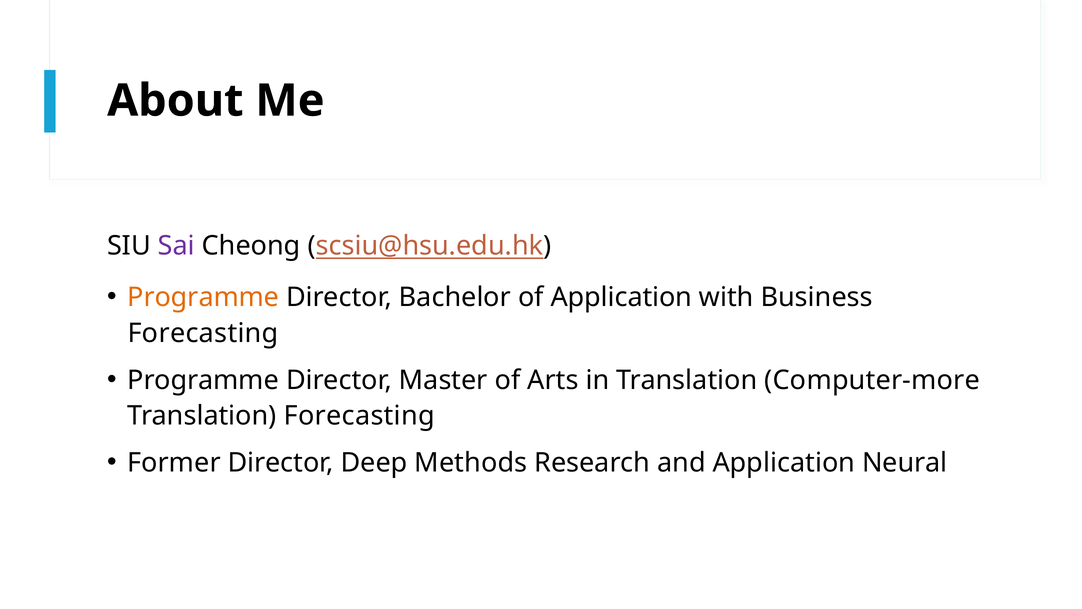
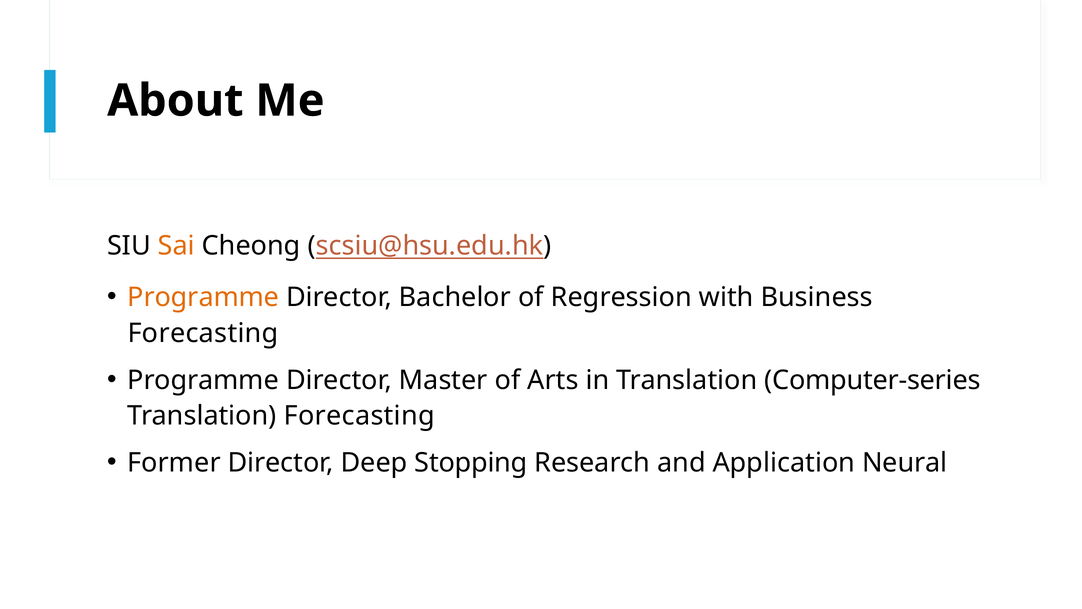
Sai colour: purple -> orange (176, 246)
of Application: Application -> Regression (621, 297)
Computer-more: Computer-more -> Computer-series (872, 380)
Methods: Methods -> Stopping (471, 463)
